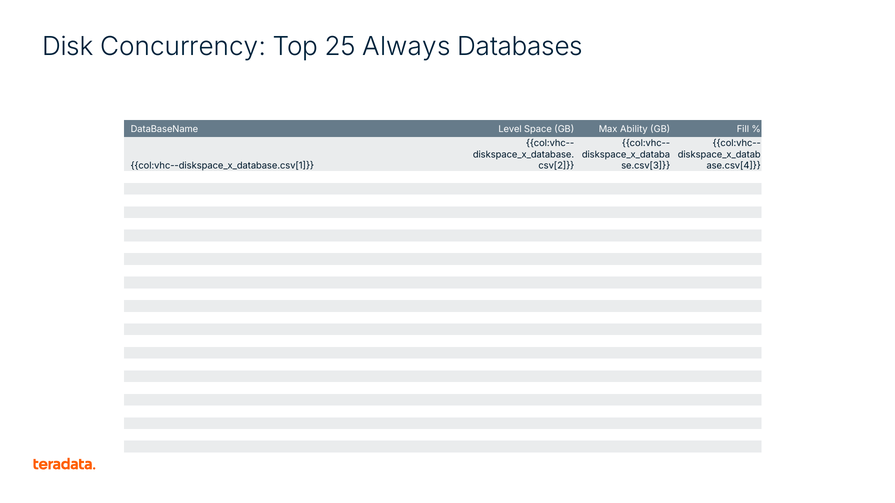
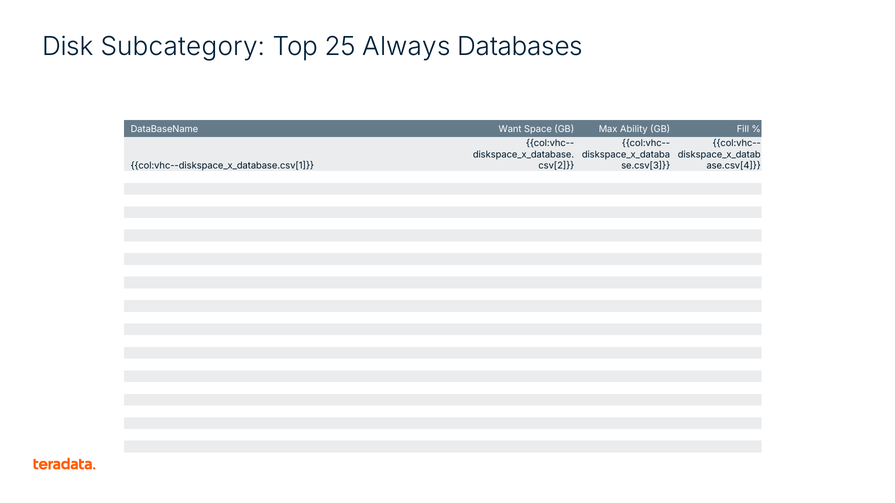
Concurrency: Concurrency -> Subcategory (183, 47)
Level: Level -> Want (510, 129)
